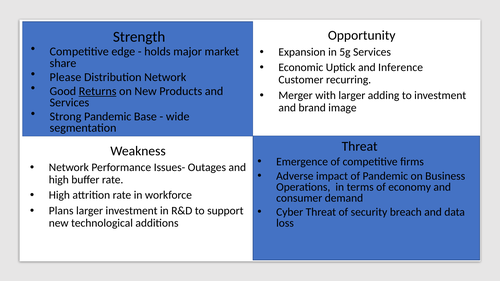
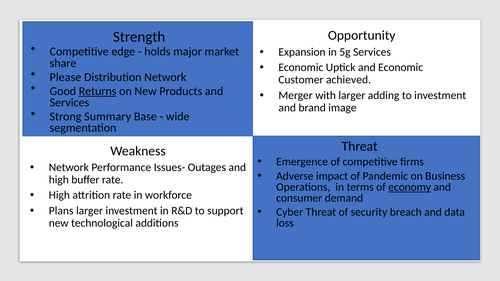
and Inference: Inference -> Economic (401, 68)
recurring: recurring -> achieved (349, 80)
Strong Pandemic: Pandemic -> Summary (108, 117)
economy underline: none -> present (410, 187)
